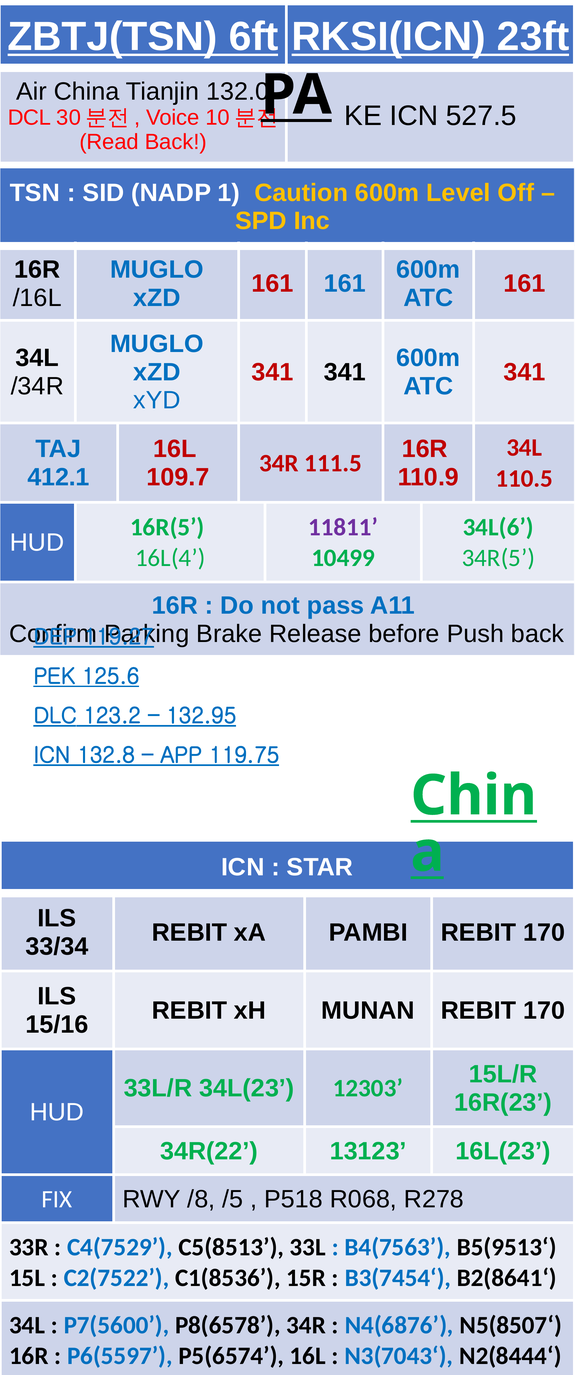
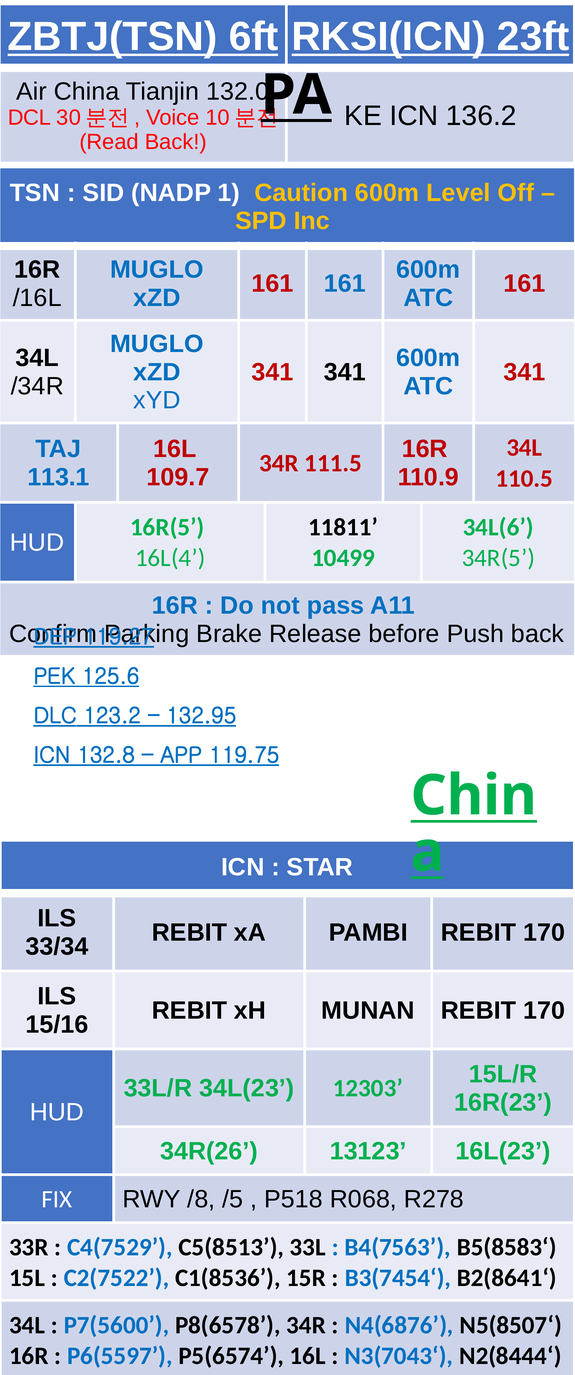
527.5: 527.5 -> 136.2 (481, 116)
412.1: 412.1 -> 113.1 (58, 478)
11811 colour: purple -> black (343, 527)
34R(22: 34R(22 -> 34R(26 (209, 1152)
B5(9513‘: B5(9513‘ -> B5(8583‘ (507, 1248)
